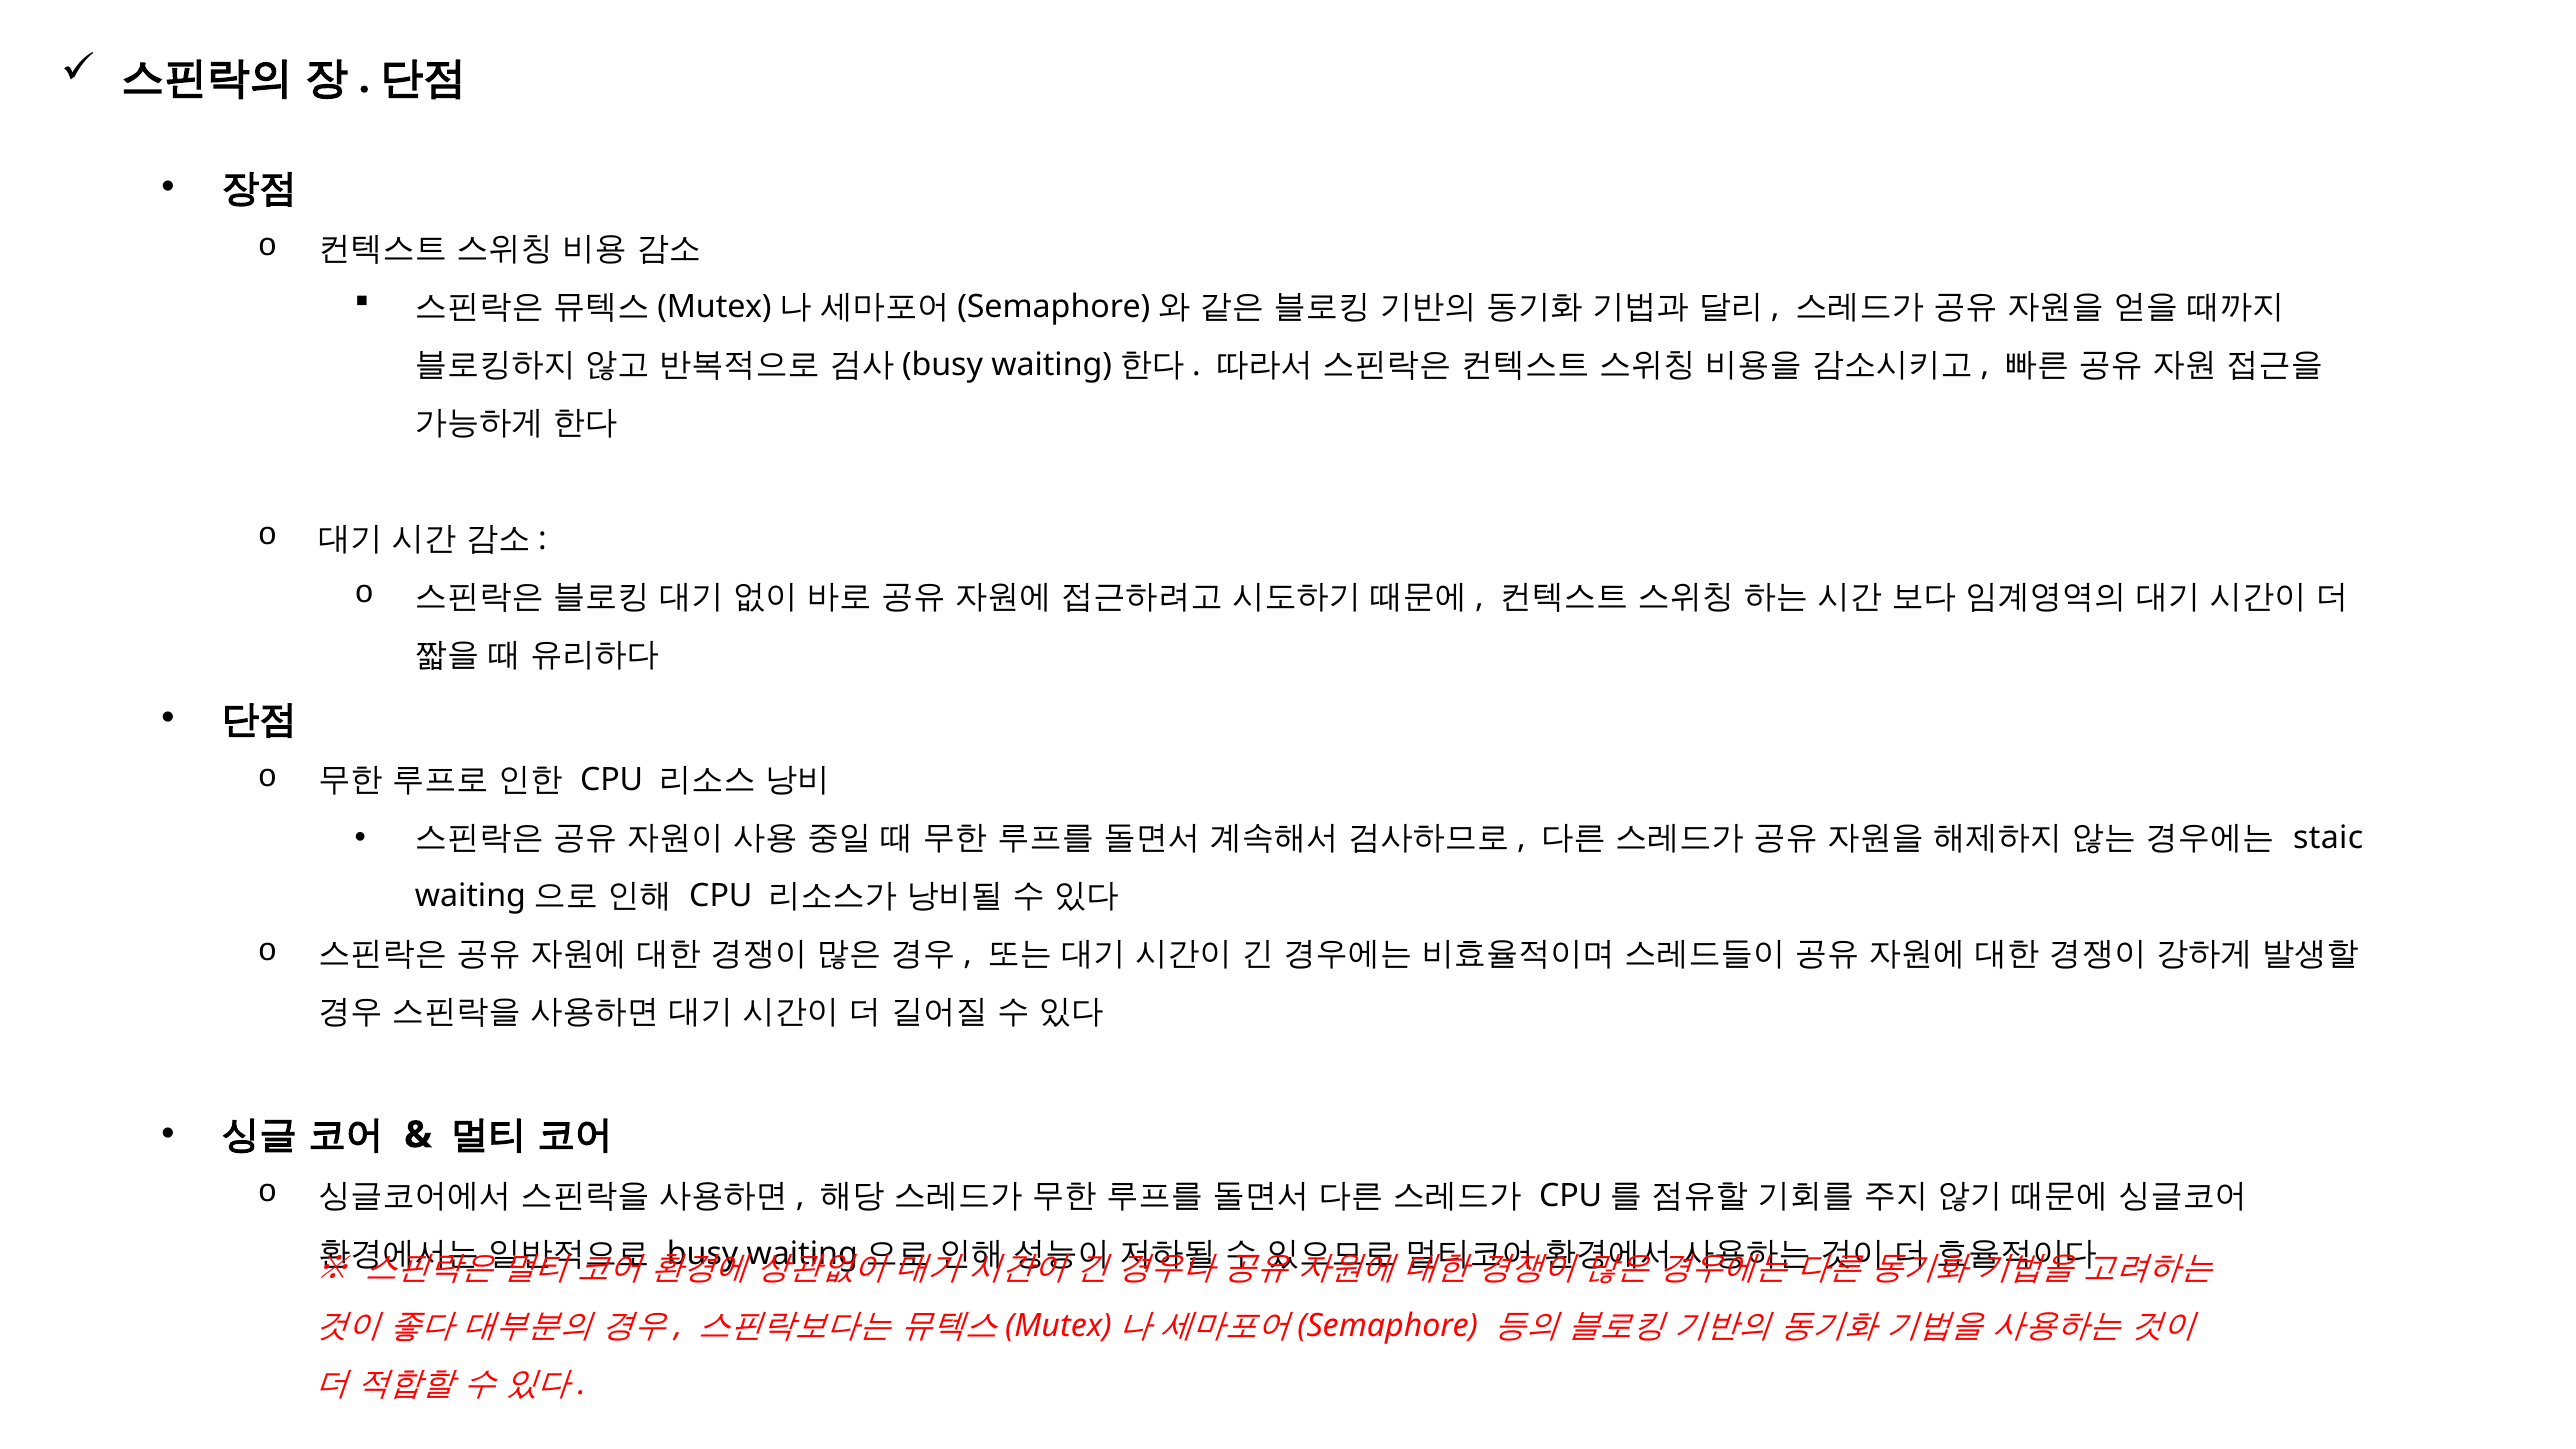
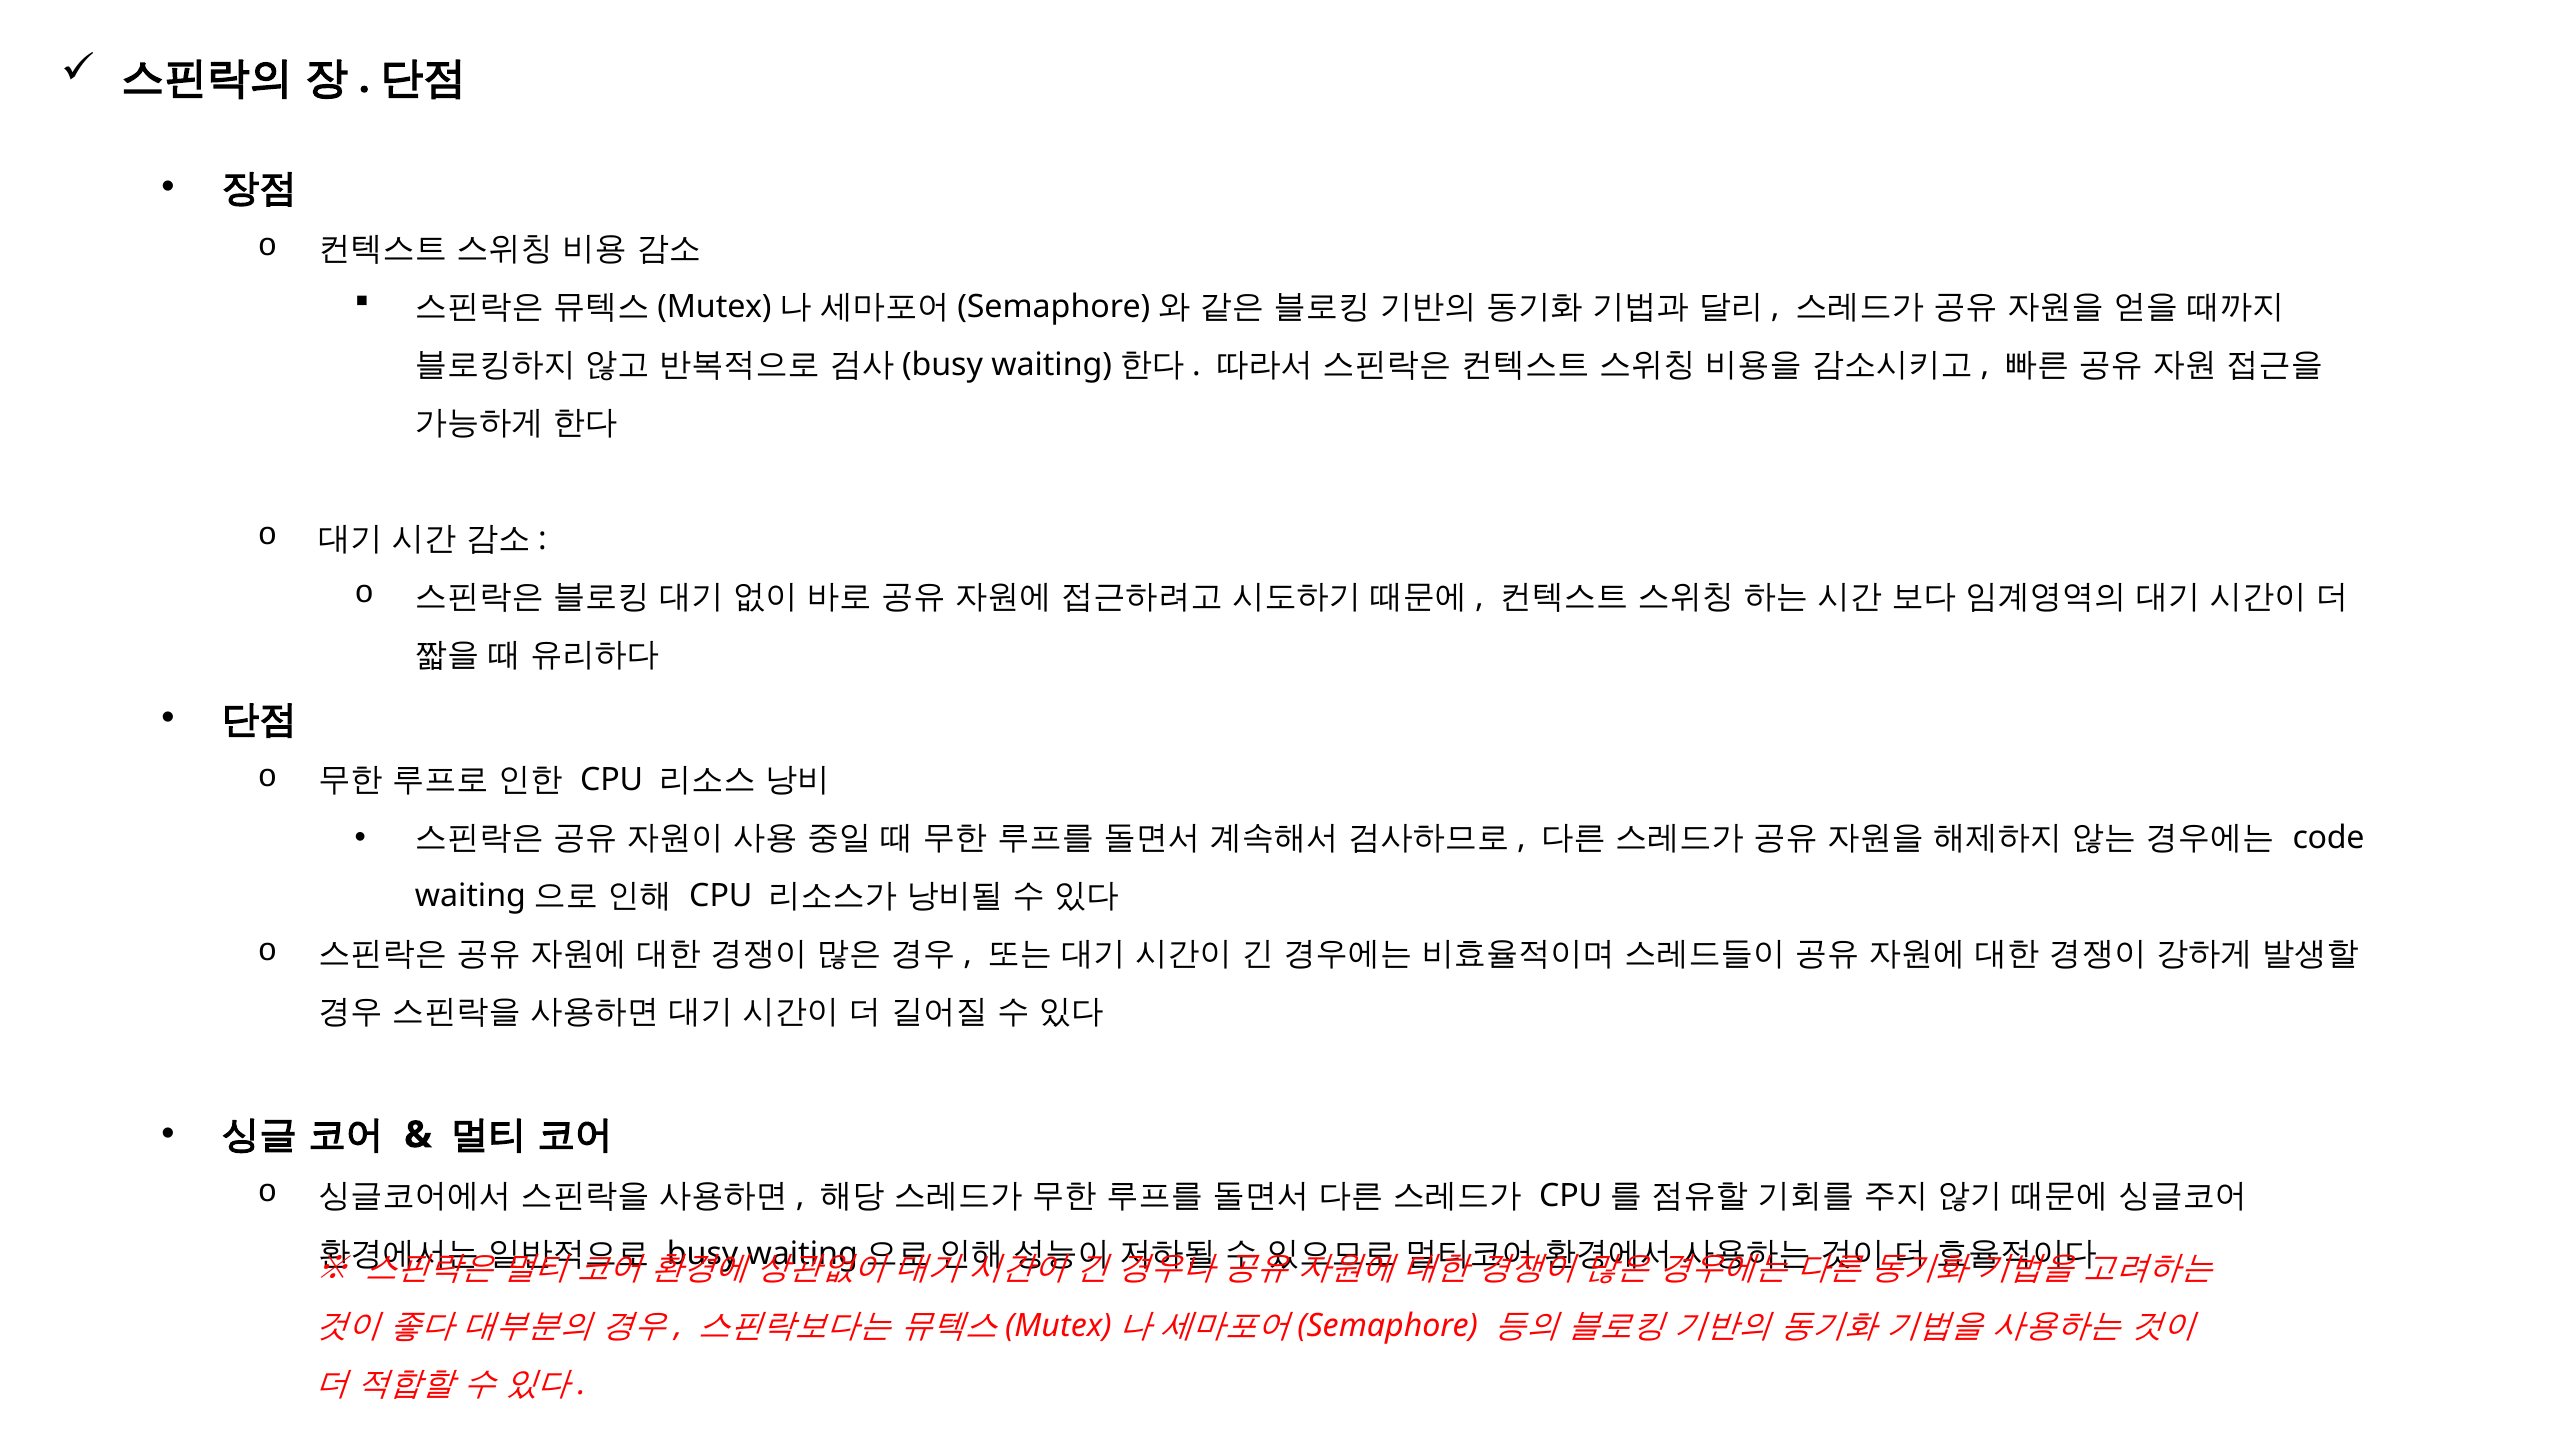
staic: staic -> code (2329, 838)
